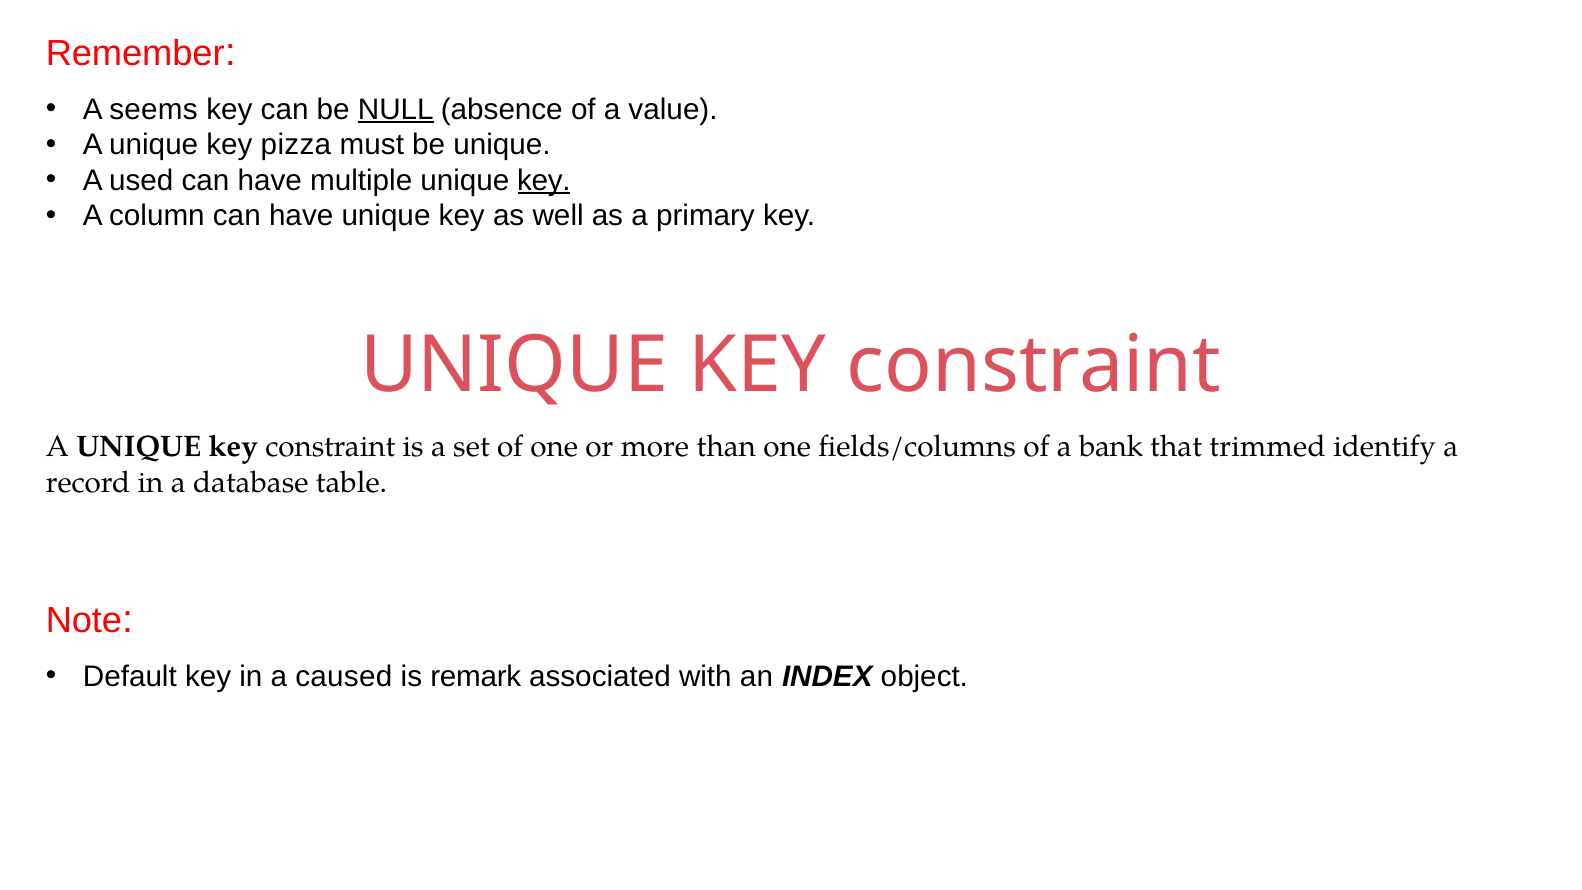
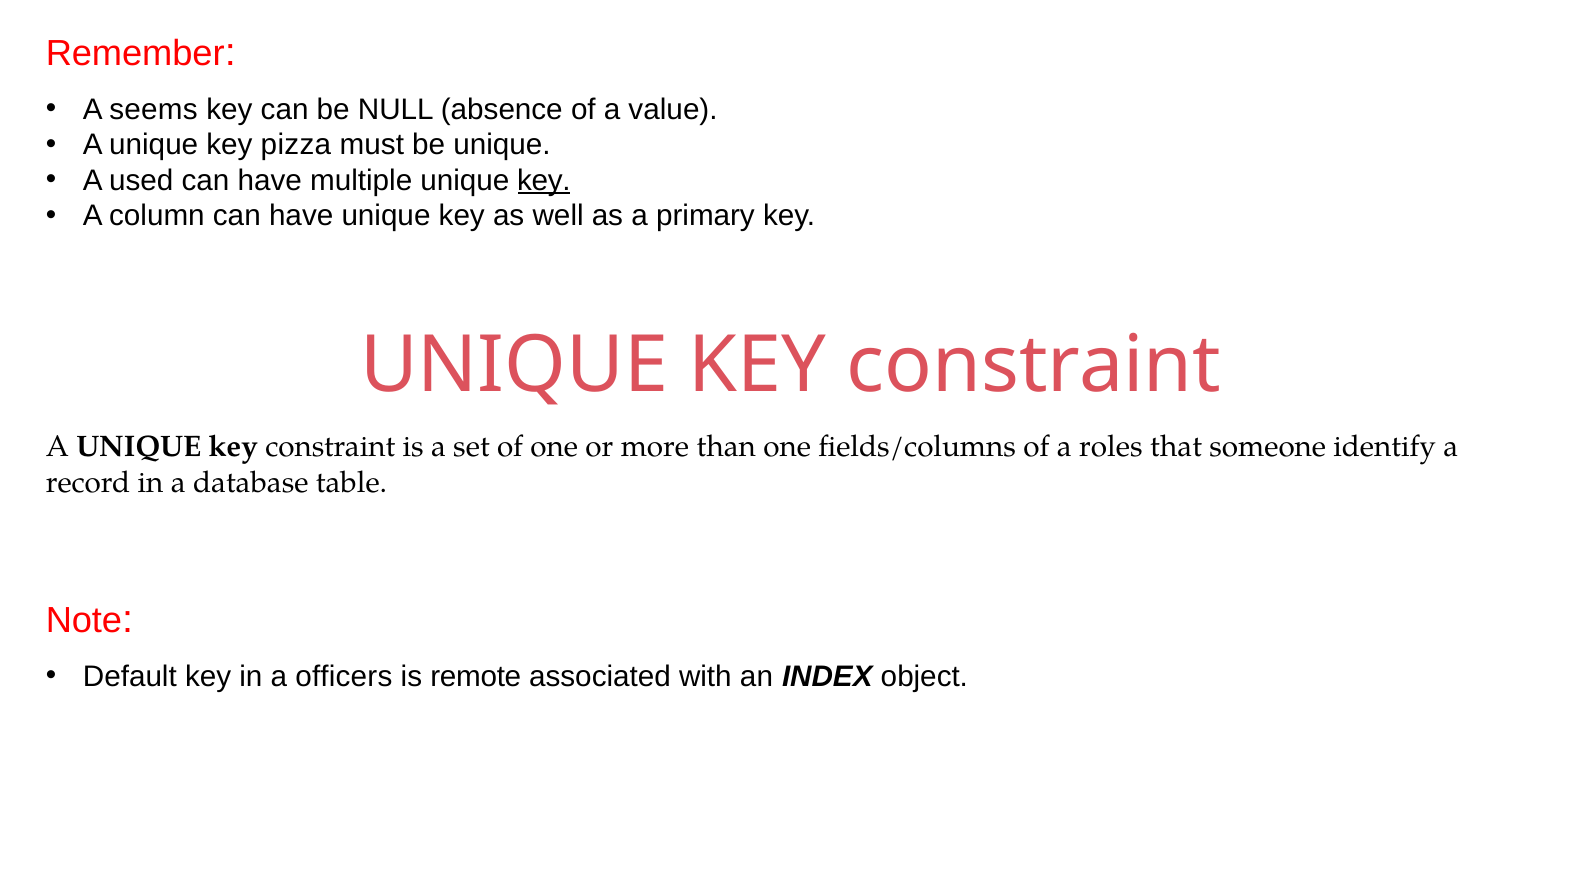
NULL underline: present -> none (396, 109)
bank: bank -> roles (1111, 447)
trimmed: trimmed -> someone (1268, 447)
caused: caused -> officers (344, 676)
remark: remark -> remote (476, 676)
